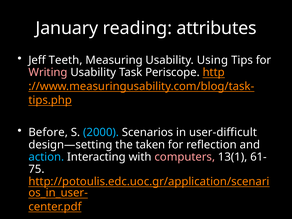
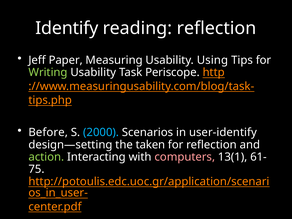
January: January -> Identify (67, 28)
reading attributes: attributes -> reflection (216, 28)
Teeth: Teeth -> Paper (66, 60)
Writing colour: pink -> light green (48, 72)
user-difficult: user-difficult -> user-identify (223, 132)
action colour: light blue -> light green (46, 157)
